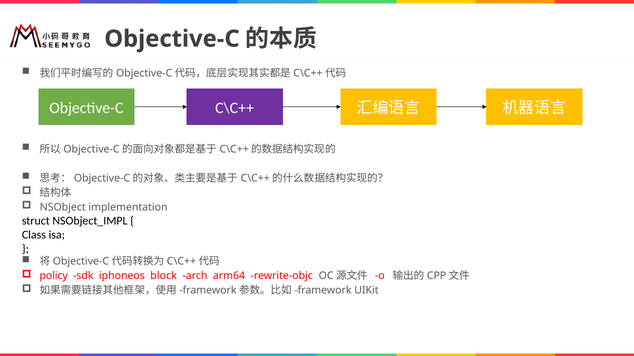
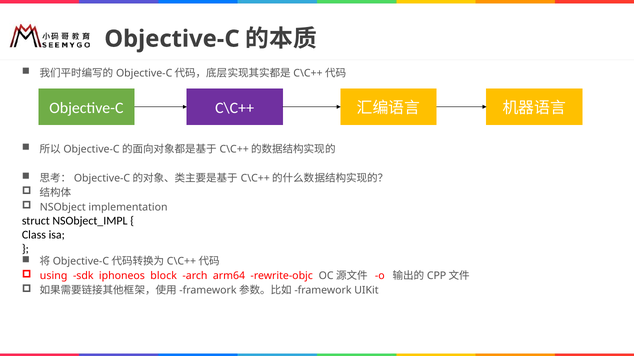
policy: policy -> using (54, 276)
